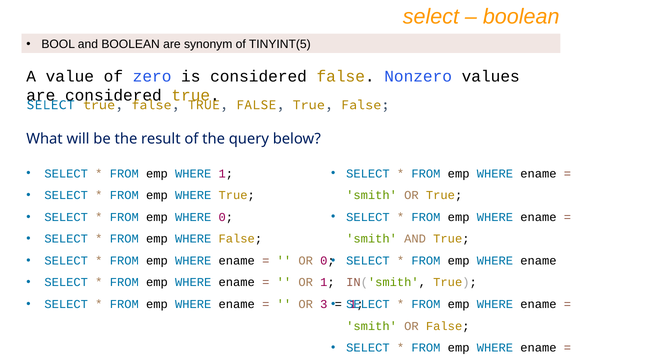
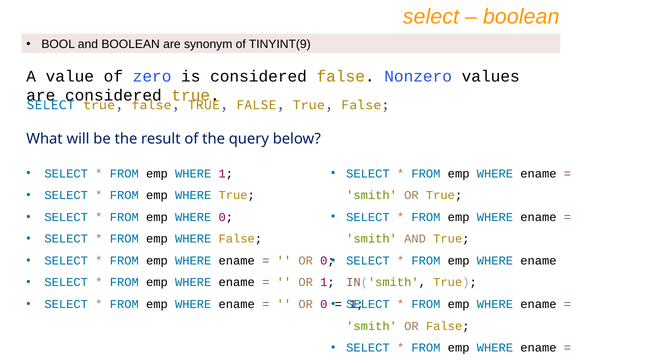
TINYINT(5: TINYINT(5 -> TINYINT(9 (280, 44)
3: 3 -> 0 (324, 304)
